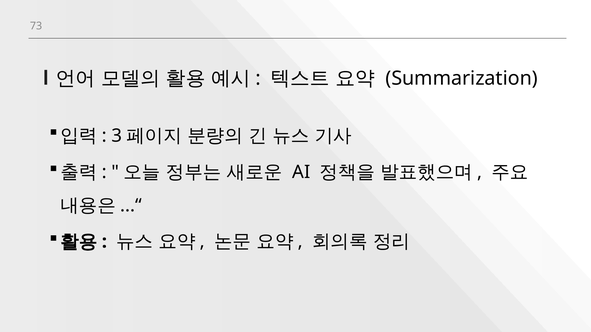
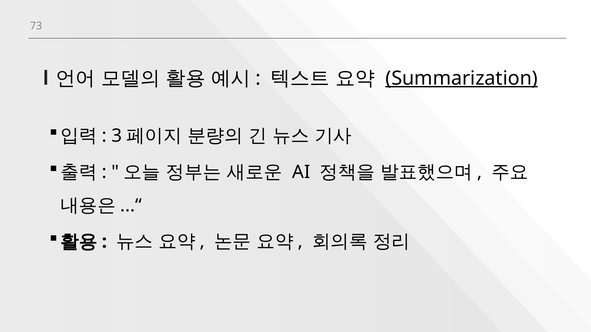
Summarization underline: none -> present (462, 78)
